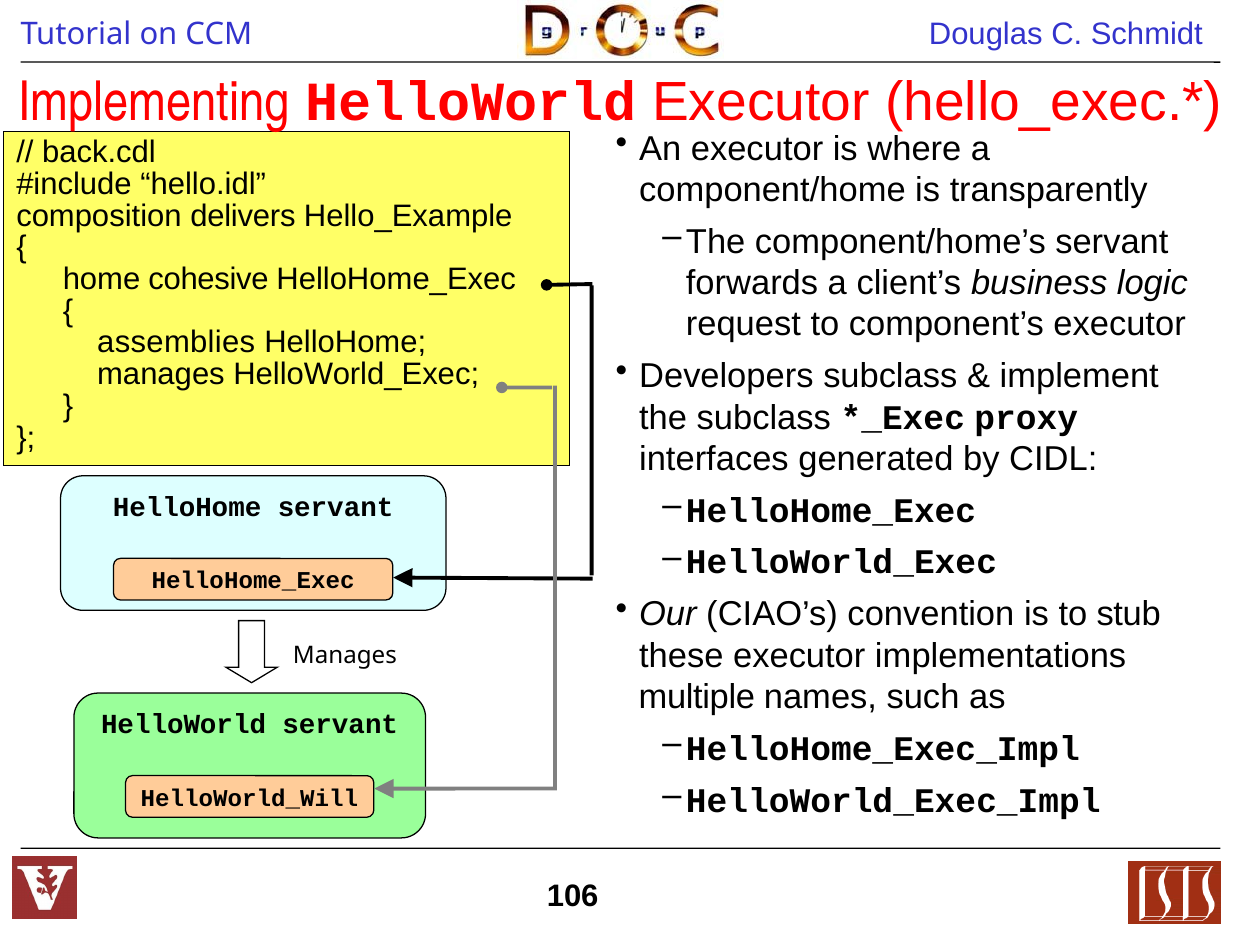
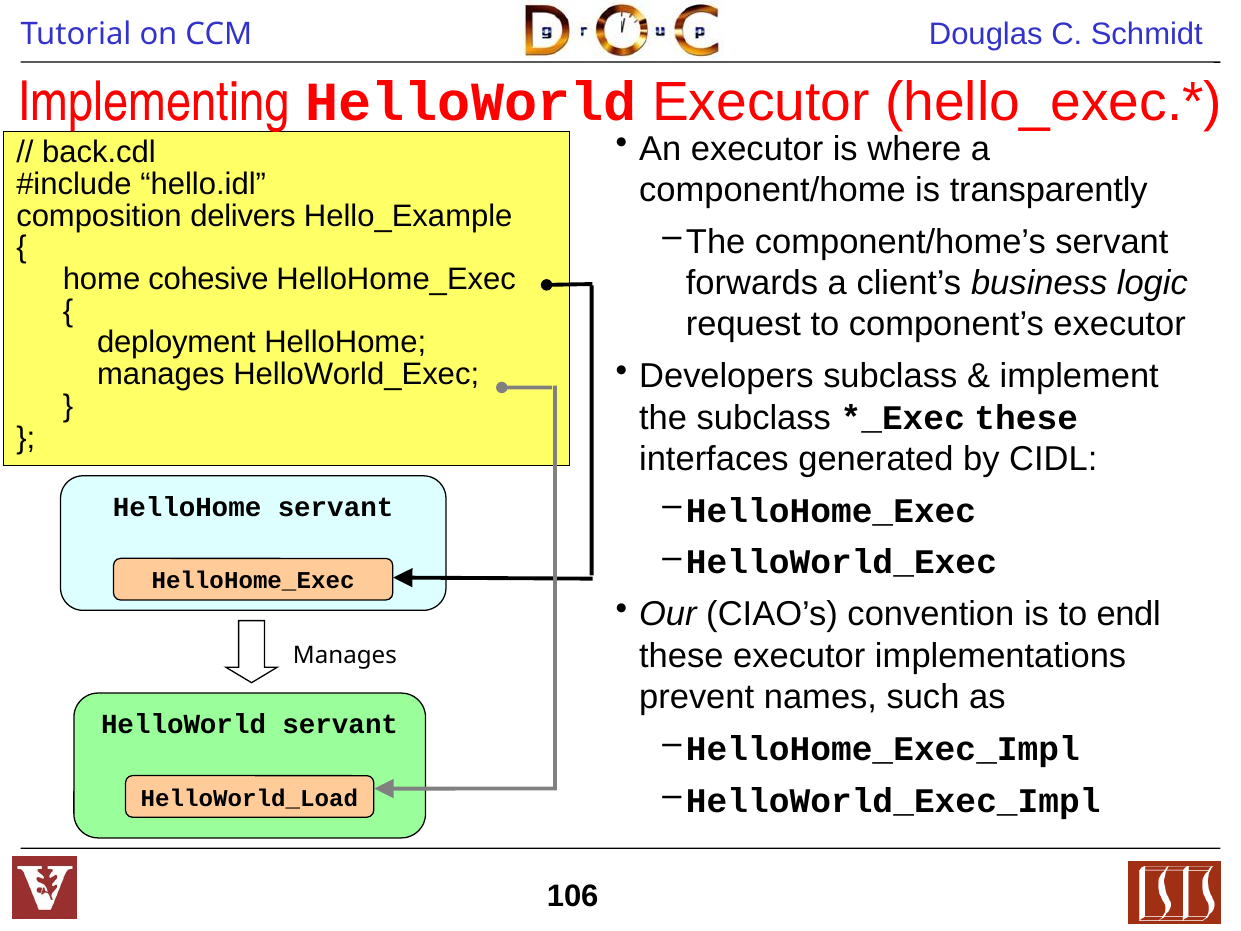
assemblies: assemblies -> deployment (176, 343)
proxy: proxy -> these (1026, 418)
stub: stub -> endl (1129, 614)
multiple: multiple -> prevent (697, 697)
HelloWorld_Will: HelloWorld_Will -> HelloWorld_Load (249, 798)
